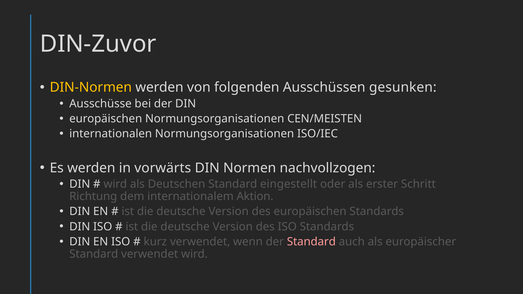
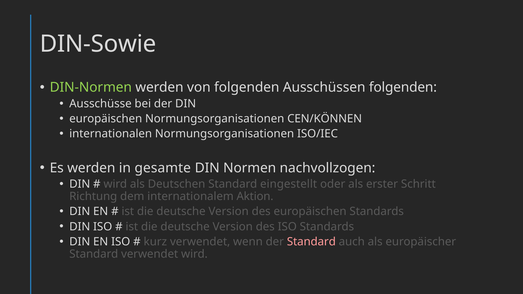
DIN-Zuvor: DIN-Zuvor -> DIN-Sowie (98, 44)
DIN-Normen colour: yellow -> light green (91, 88)
Ausschüssen gesunken: gesunken -> folgenden (403, 88)
CEN/MEISTEN: CEN/MEISTEN -> CEN/KÖNNEN (325, 119)
vorwärts: vorwärts -> gesamte (163, 168)
